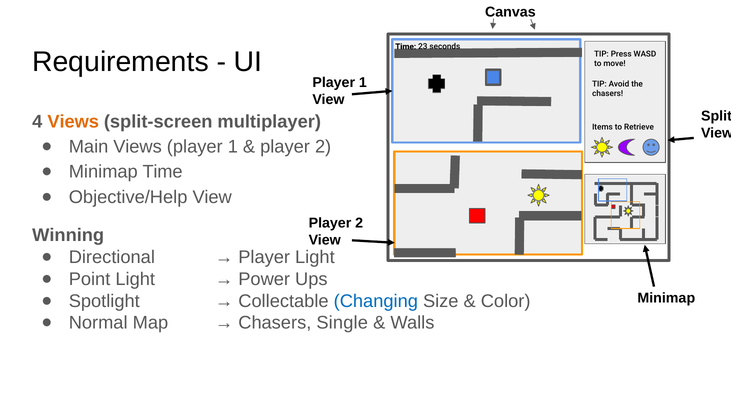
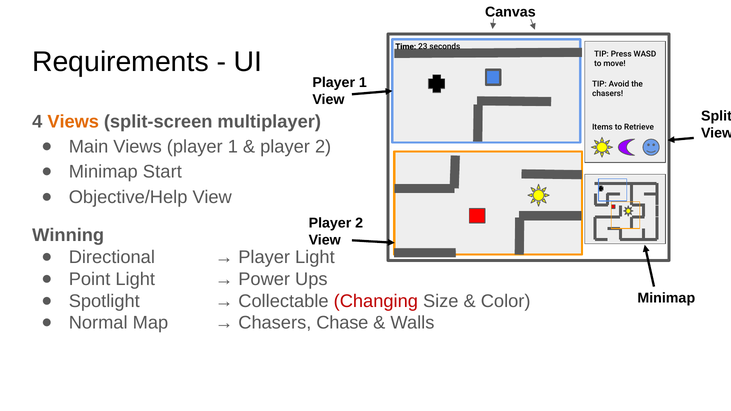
Minimap Time: Time -> Start (162, 172)
Changing colour: blue -> red (376, 301)
Single: Single -> Chase (342, 323)
